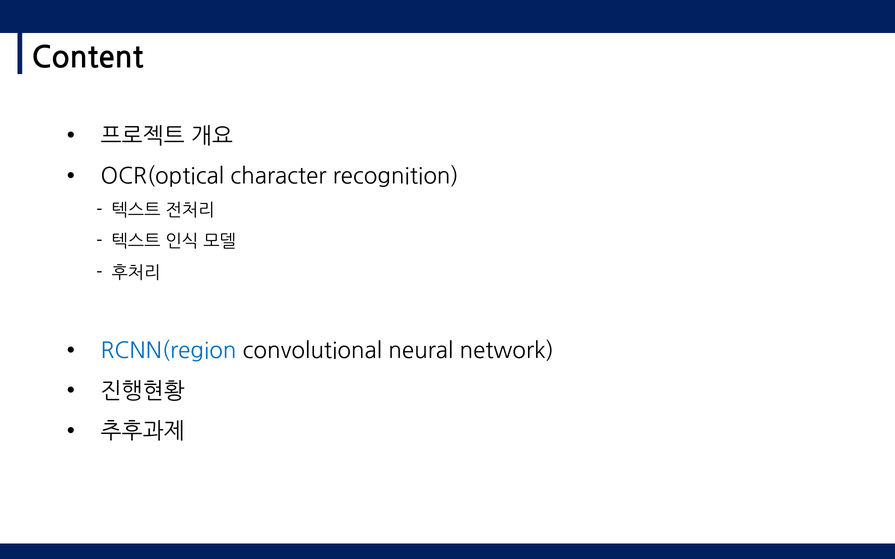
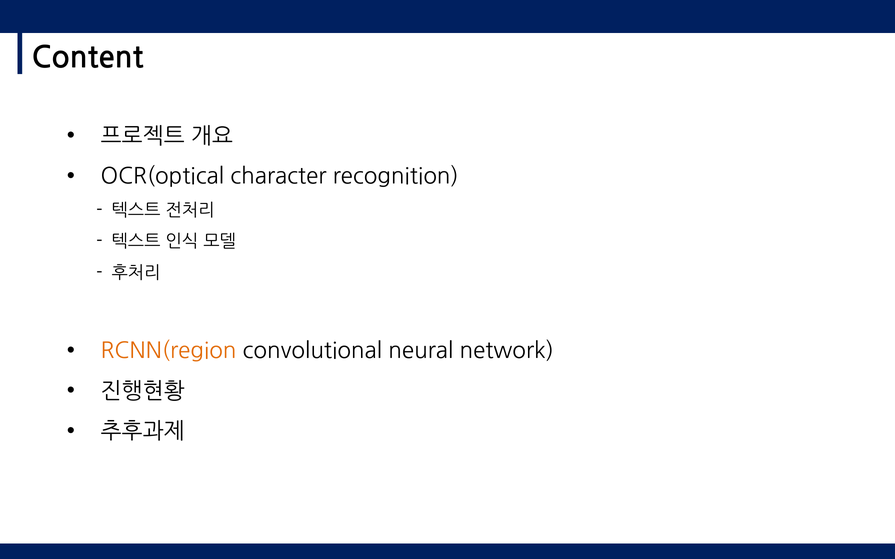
RCNN(region colour: blue -> orange (168, 351)
